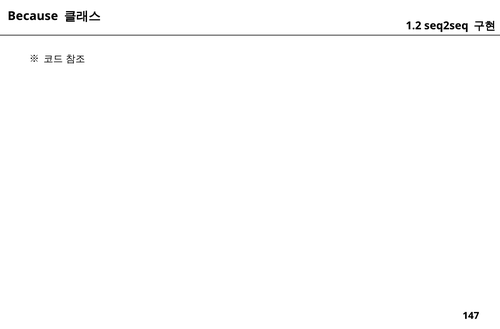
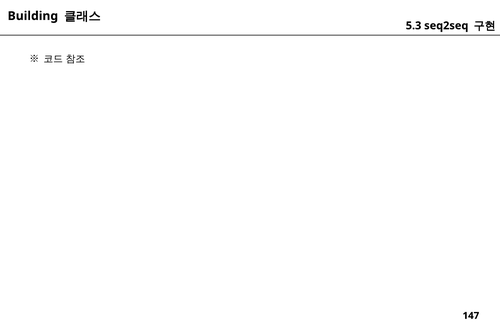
Because: Because -> Building (33, 16)
1.2: 1.2 -> 5.3 (414, 26)
